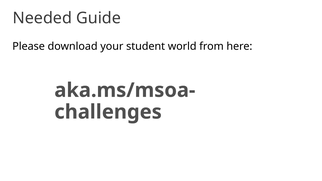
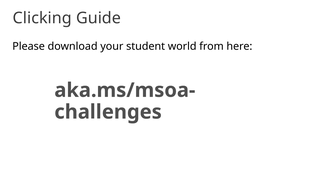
Needed: Needed -> Clicking (42, 18)
